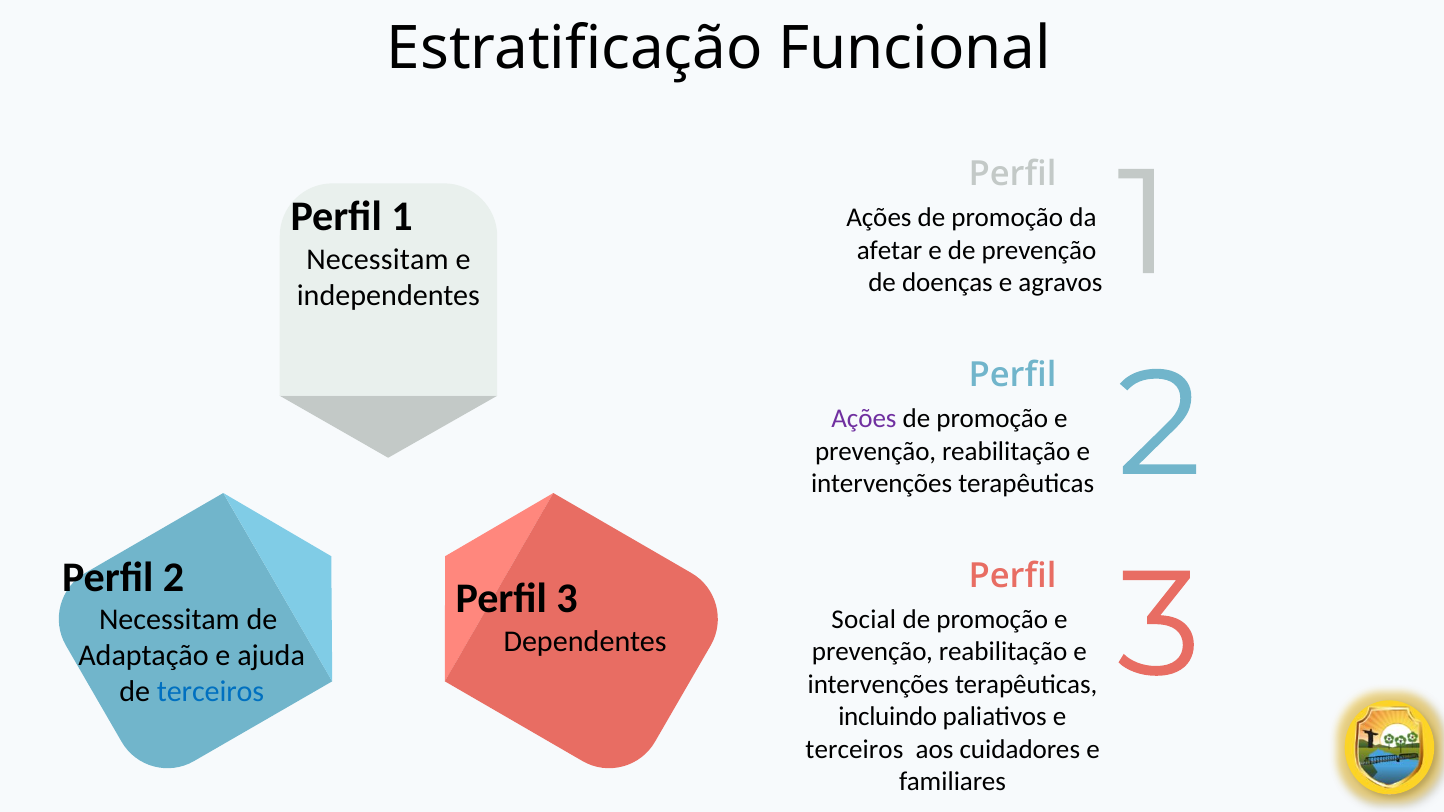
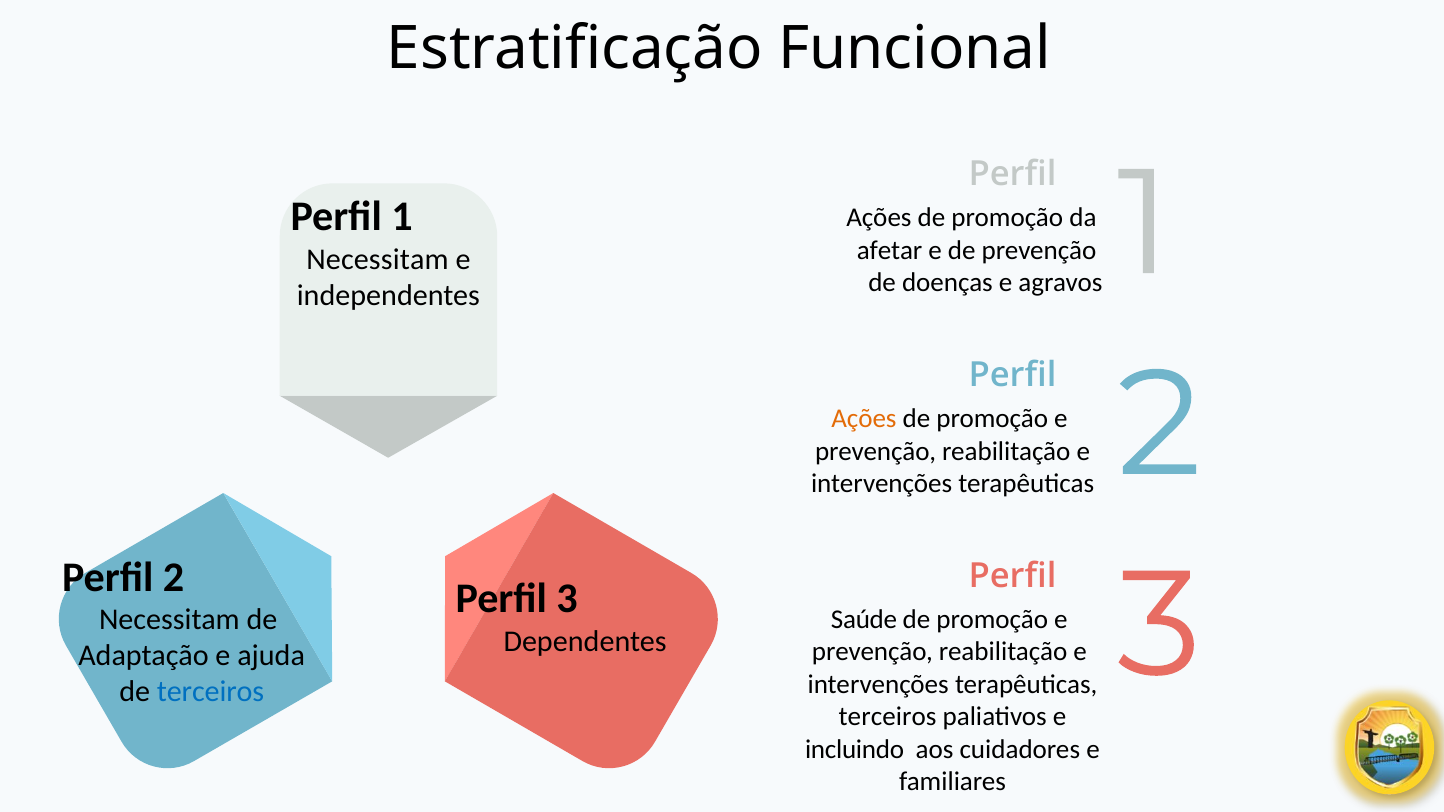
Ações colour: purple -> orange (864, 419)
Social: Social -> Saúde (864, 620)
incluindo: incluindo -> terceiros (888, 717)
terceiros: terceiros -> incluindo (855, 750)
